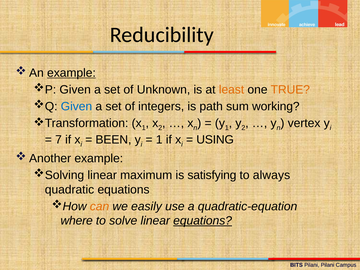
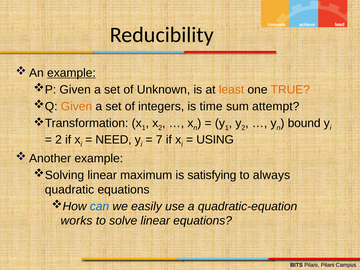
Given colour: blue -> orange (76, 106)
path: path -> time (211, 106)
working: working -> attempt (276, 106)
vertex: vertex -> bound (304, 123)
7: 7 -> 2 (59, 140)
BEEN: BEEN -> NEED (113, 140)
1: 1 -> 7 (159, 140)
can colour: orange -> blue (100, 206)
where: where -> works (77, 221)
equations underline: present -> none (203, 221)
